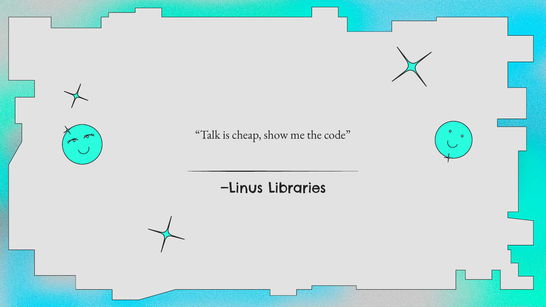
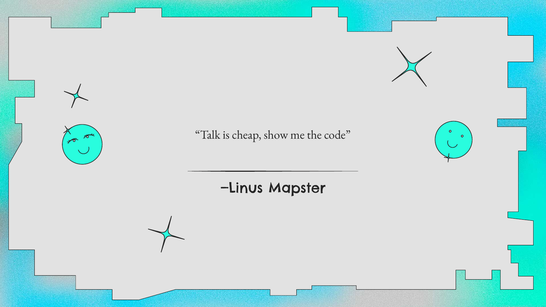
Libraries: Libraries -> Mapster (297, 188)
